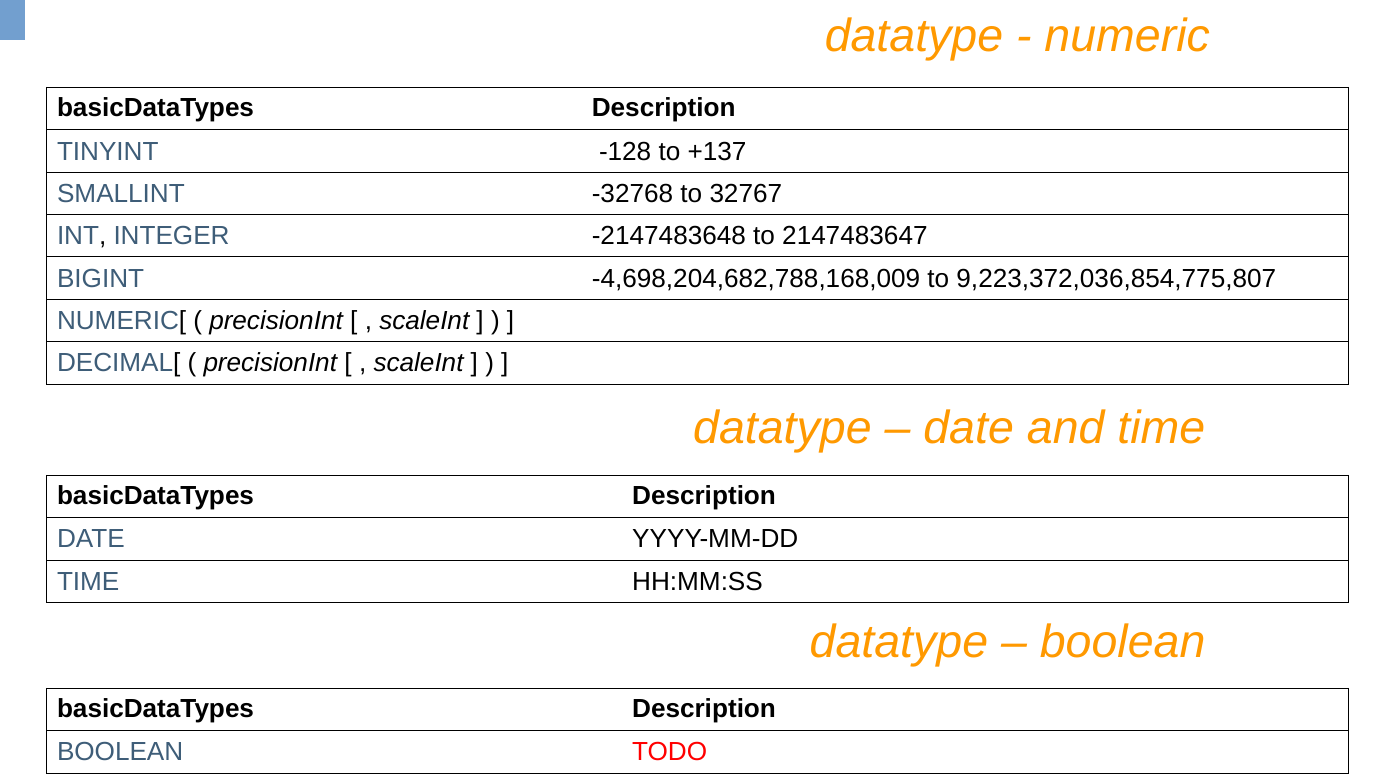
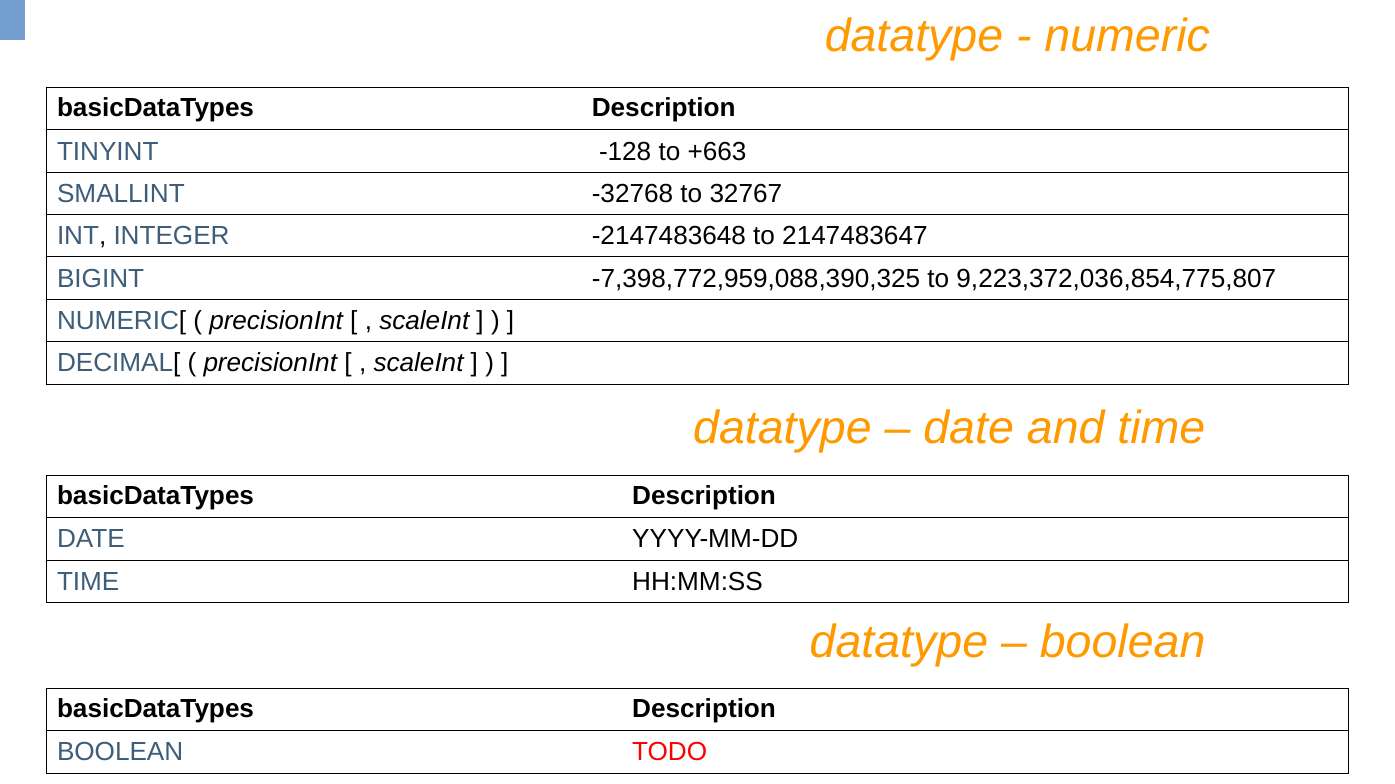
+137: +137 -> +663 (717, 152)
-4,698,204,682,788,168,009: -4,698,204,682,788,168,009 -> -7,398,772,959,088,390,325 (756, 279)
